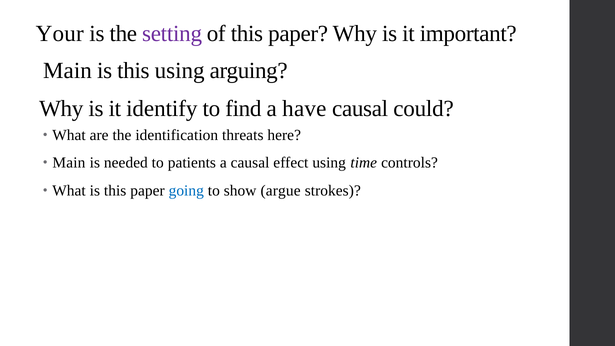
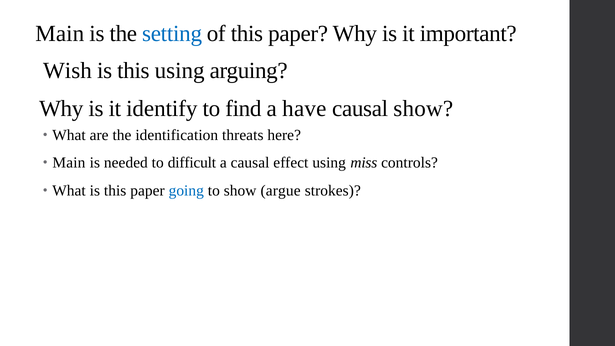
Your: Your -> Main (60, 34)
setting colour: purple -> blue (172, 34)
Main: Main -> Wish (67, 70)
causal could: could -> show (423, 109)
patients: patients -> difficult (192, 163)
time: time -> miss (364, 163)
